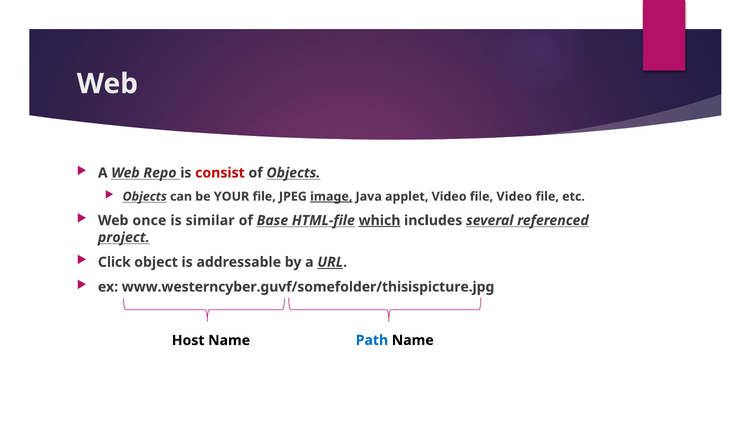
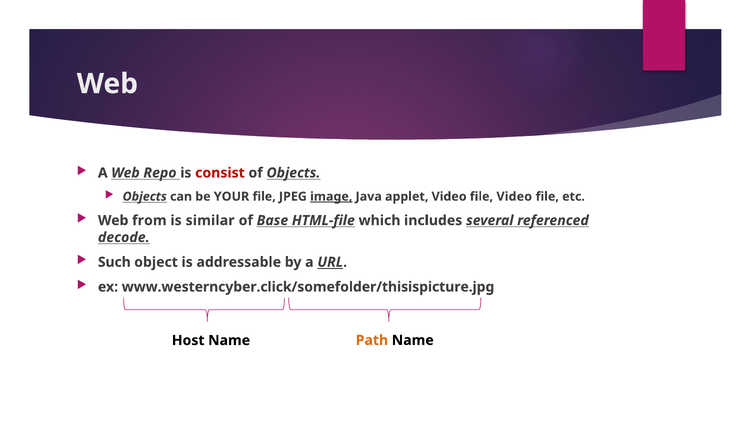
once: once -> from (149, 220)
which underline: present -> none (379, 220)
project: project -> decode (124, 237)
Click: Click -> Such (114, 262)
www.westerncyber.guvf/somefolder/thisispicture.jpg: www.westerncyber.guvf/somefolder/thisispicture.jpg -> www.westerncyber.click/somefolder/thisispicture.jpg (308, 287)
Path colour: blue -> orange (372, 340)
